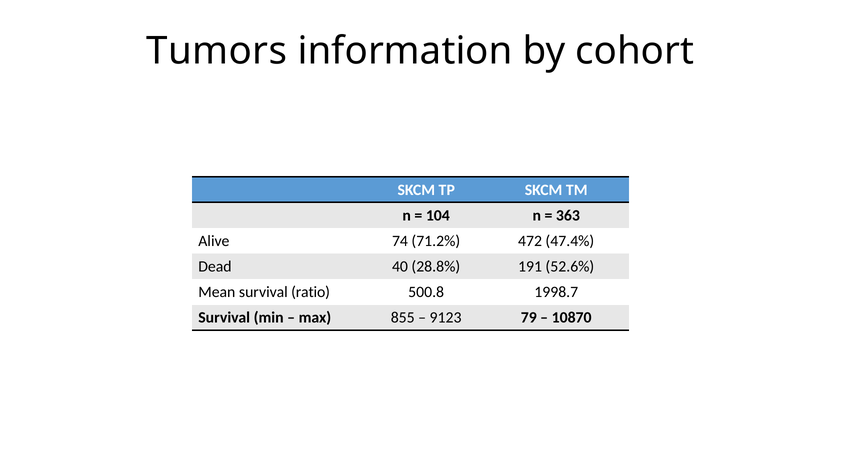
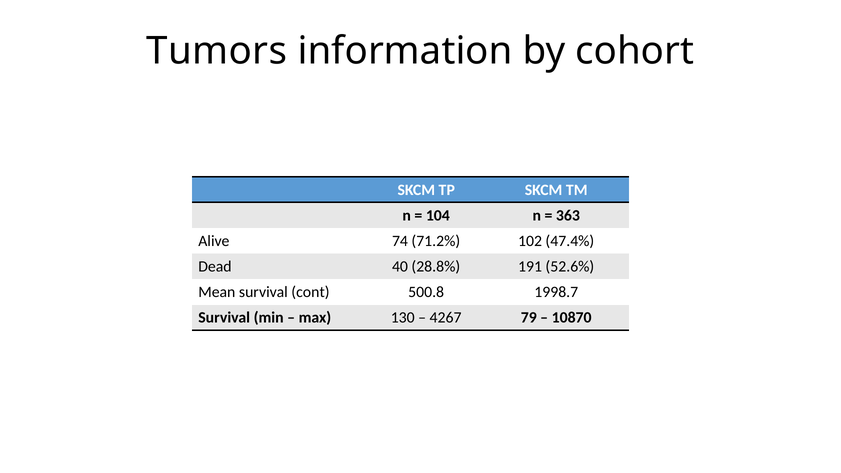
472: 472 -> 102 (530, 241)
ratio: ratio -> cont (310, 292)
855: 855 -> 130 (403, 318)
9123: 9123 -> 4267 (446, 318)
